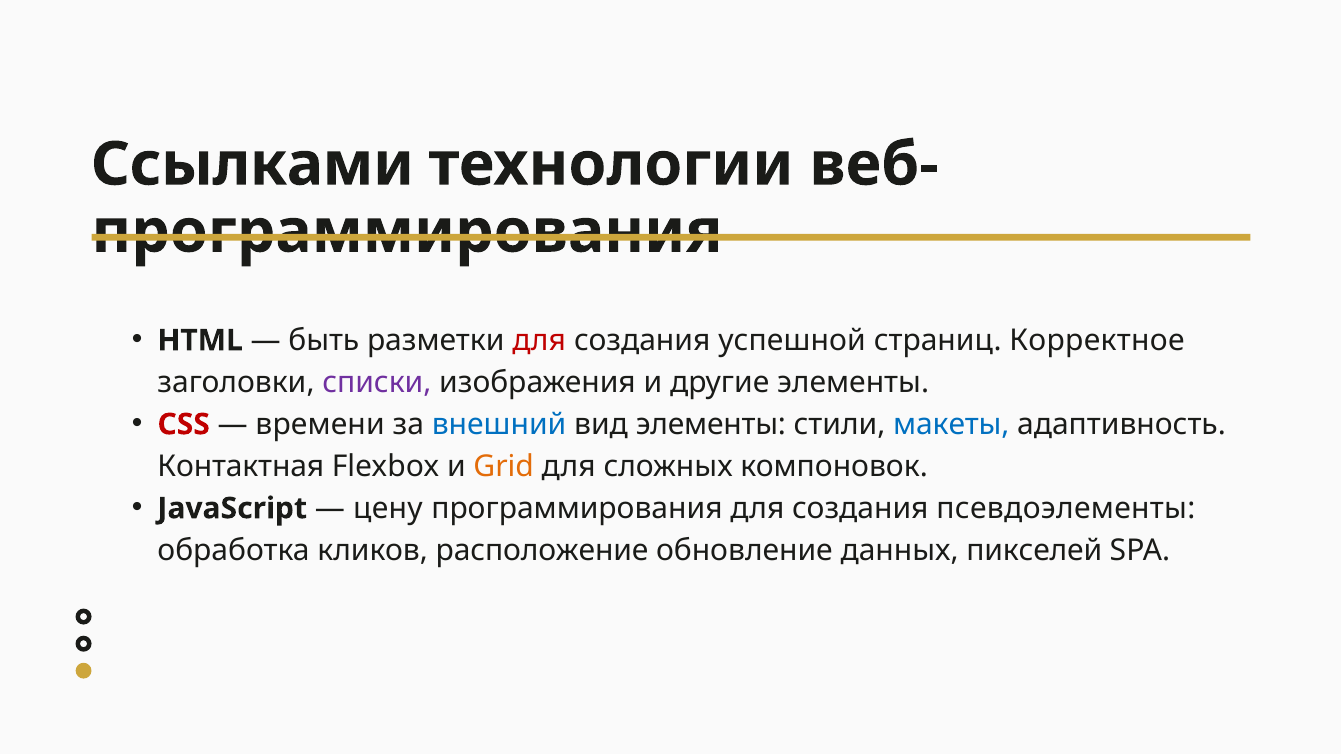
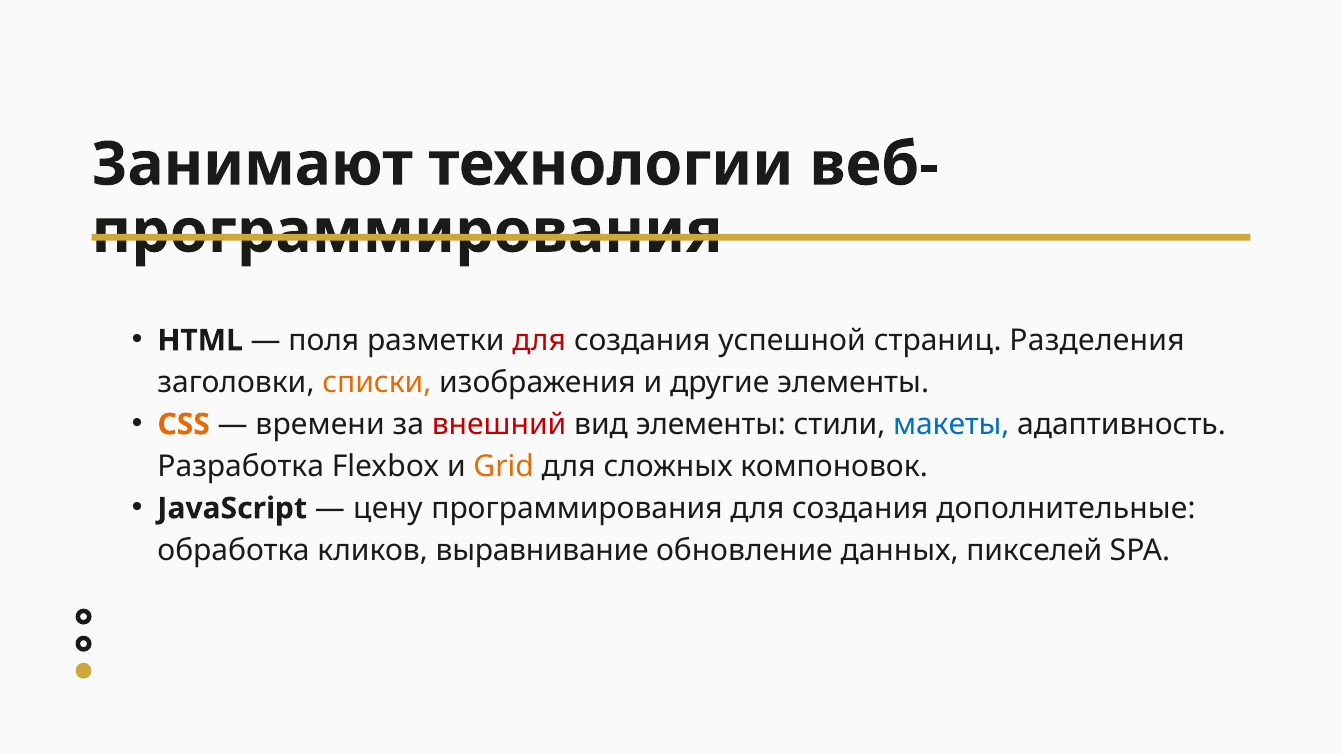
Ссылками: Ссылками -> Занимают (252, 165)
быть: быть -> поля (324, 340)
Корректное: Корректное -> Разделения (1097, 340)
списки colour: purple -> orange (377, 383)
CSS colour: red -> orange (184, 425)
внешний colour: blue -> red (499, 425)
Контактная: Контактная -> Разработка (241, 467)
псевдоэлементы: псевдоэлементы -> дополнительные (1066, 509)
расположение: расположение -> выравнивание (542, 551)
